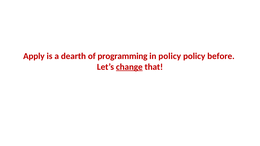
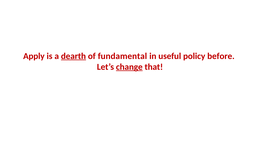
dearth underline: none -> present (73, 56)
programming: programming -> fundamental (122, 56)
in policy: policy -> useful (170, 56)
